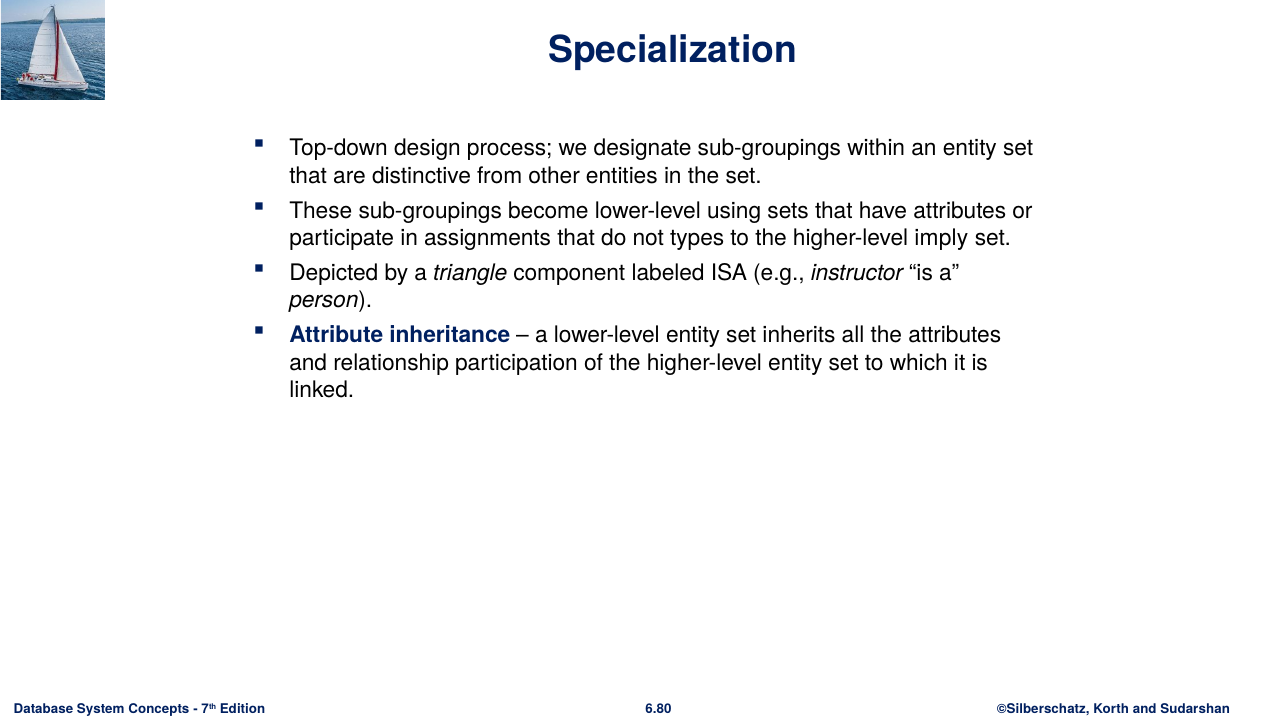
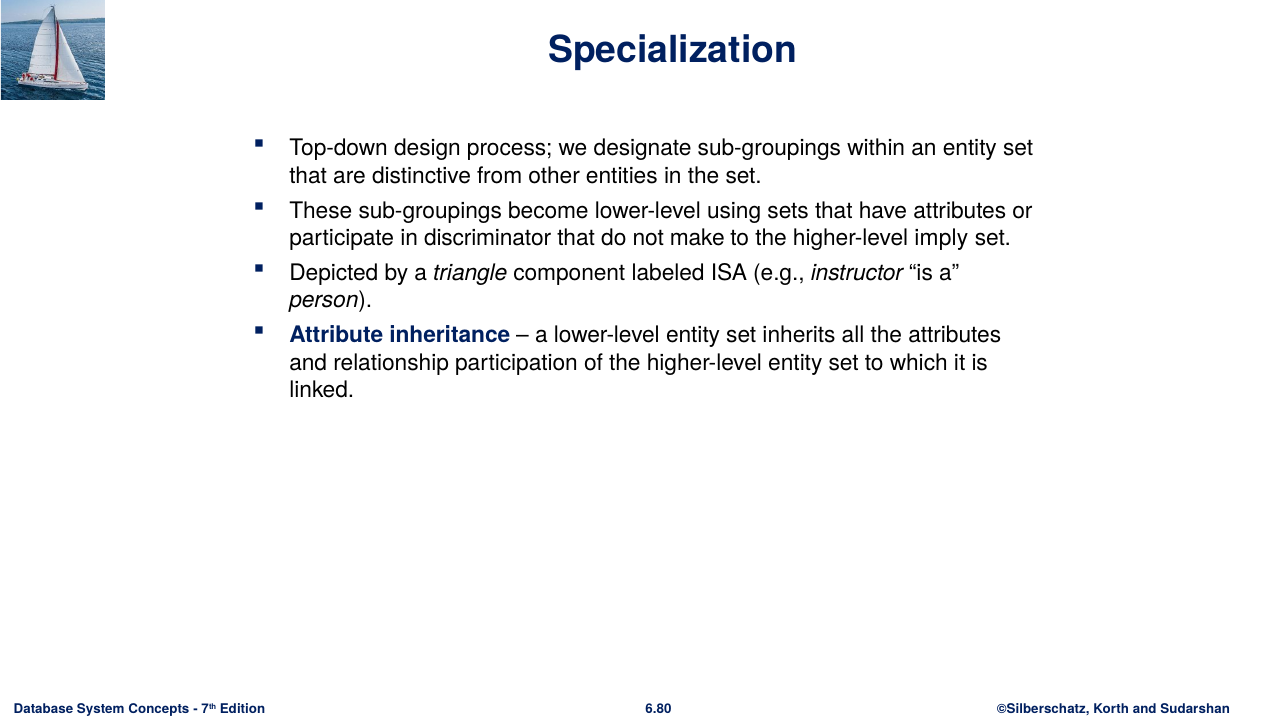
assignments: assignments -> discriminator (488, 238)
types: types -> make (697, 238)
